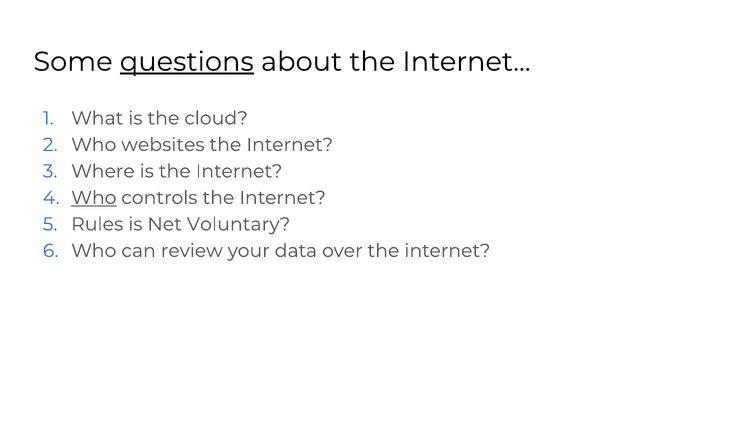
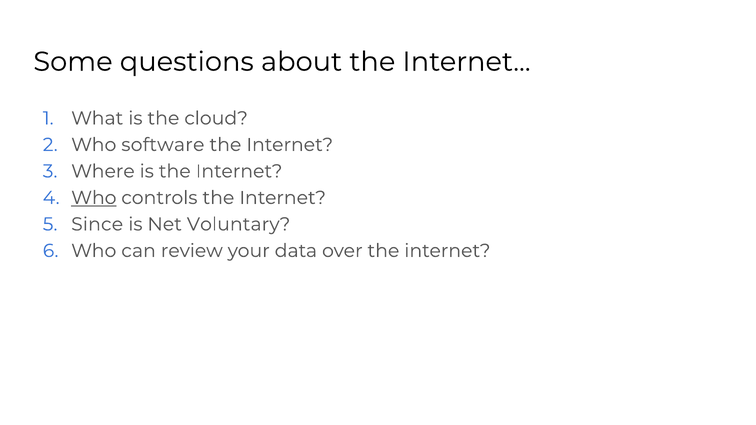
questions underline: present -> none (187, 62)
websites: websites -> software (163, 145)
Rules: Rules -> Since (97, 224)
